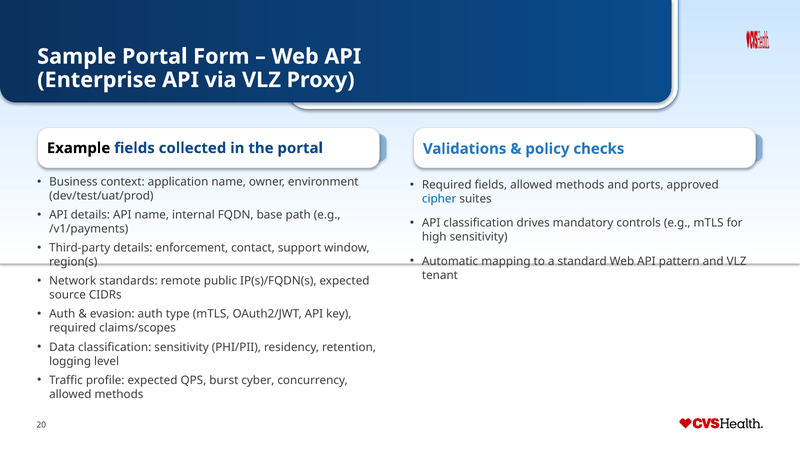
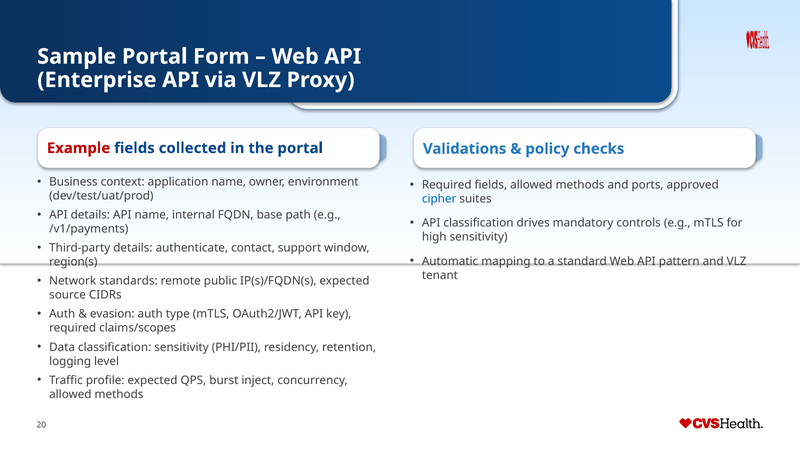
Example colour: black -> red (79, 148)
enforcement: enforcement -> authenticate (192, 248)
cyber: cyber -> inject (258, 380)
